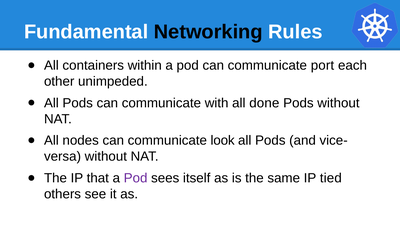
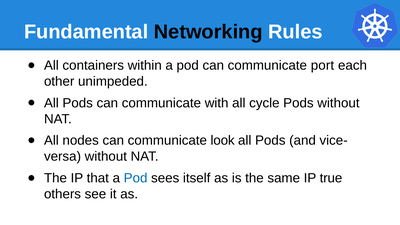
done: done -> cycle (264, 103)
Pod colour: purple -> blue (136, 178)
tied: tied -> true (331, 178)
